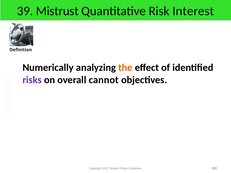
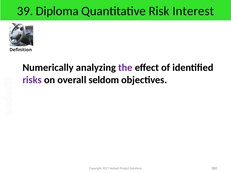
Mistrust: Mistrust -> Diploma (57, 11)
the colour: orange -> purple (125, 68)
cannot: cannot -> seldom (104, 80)
